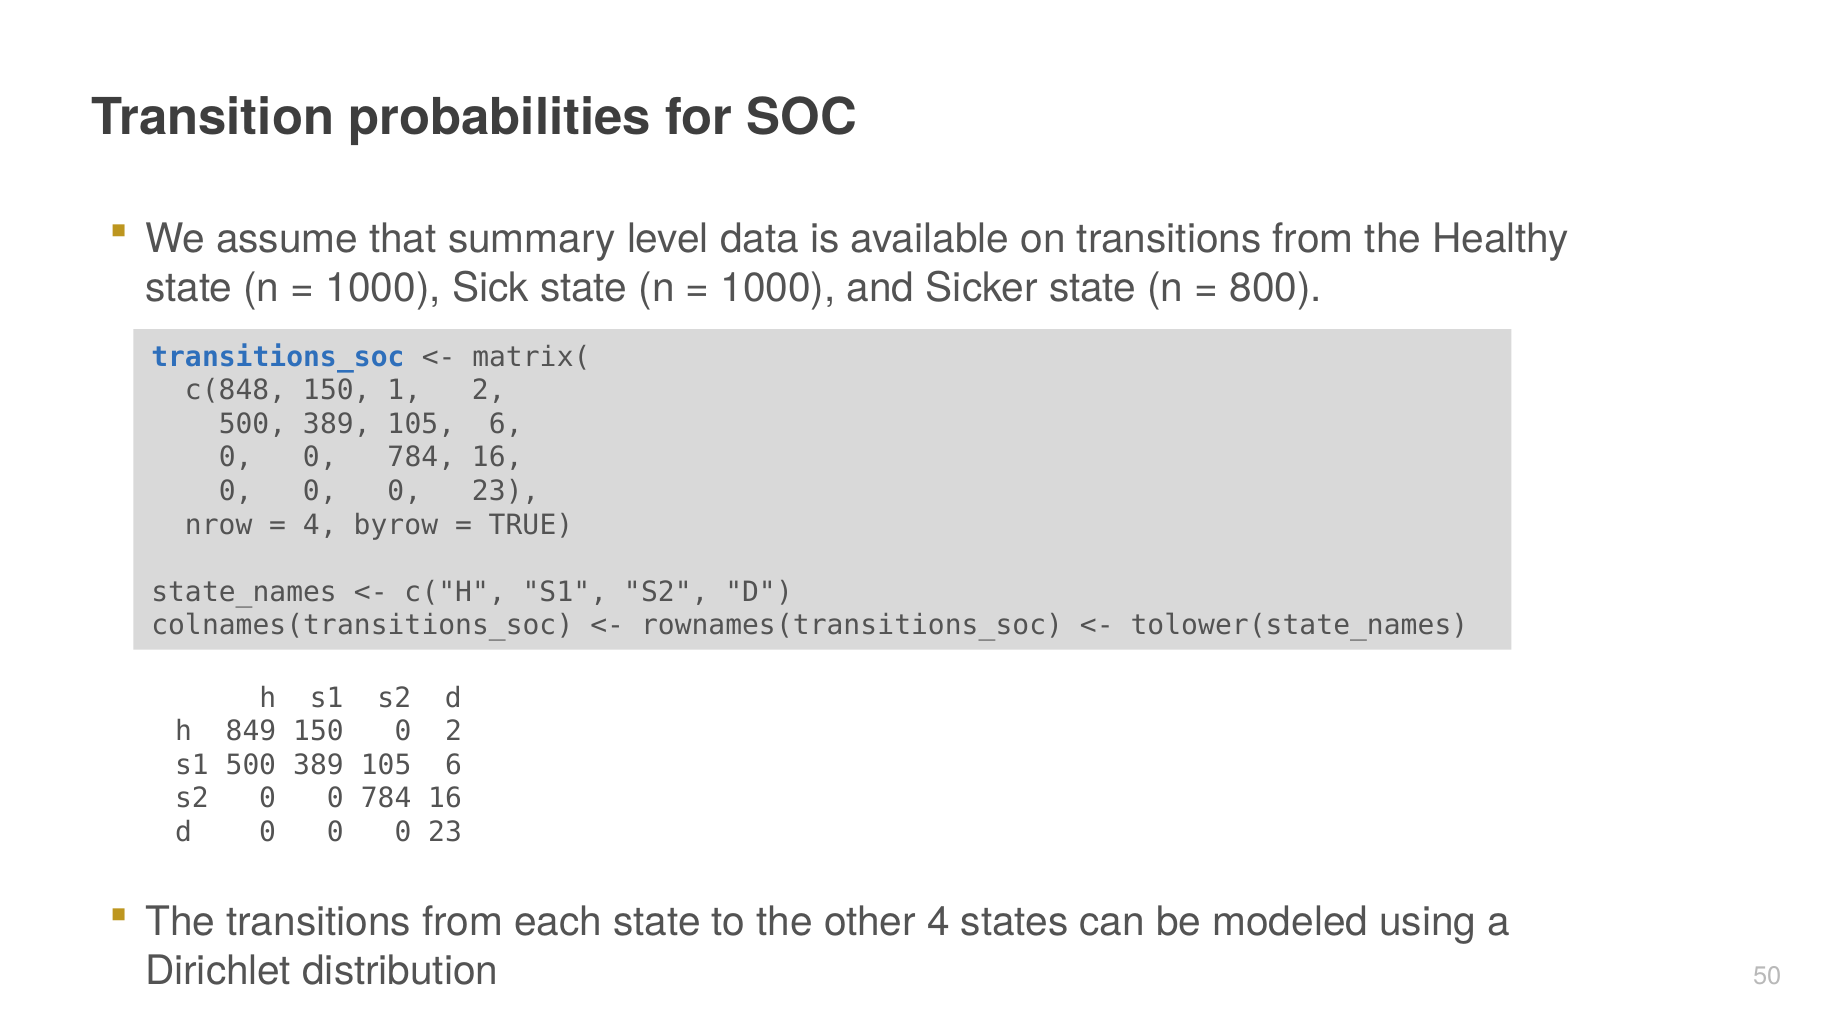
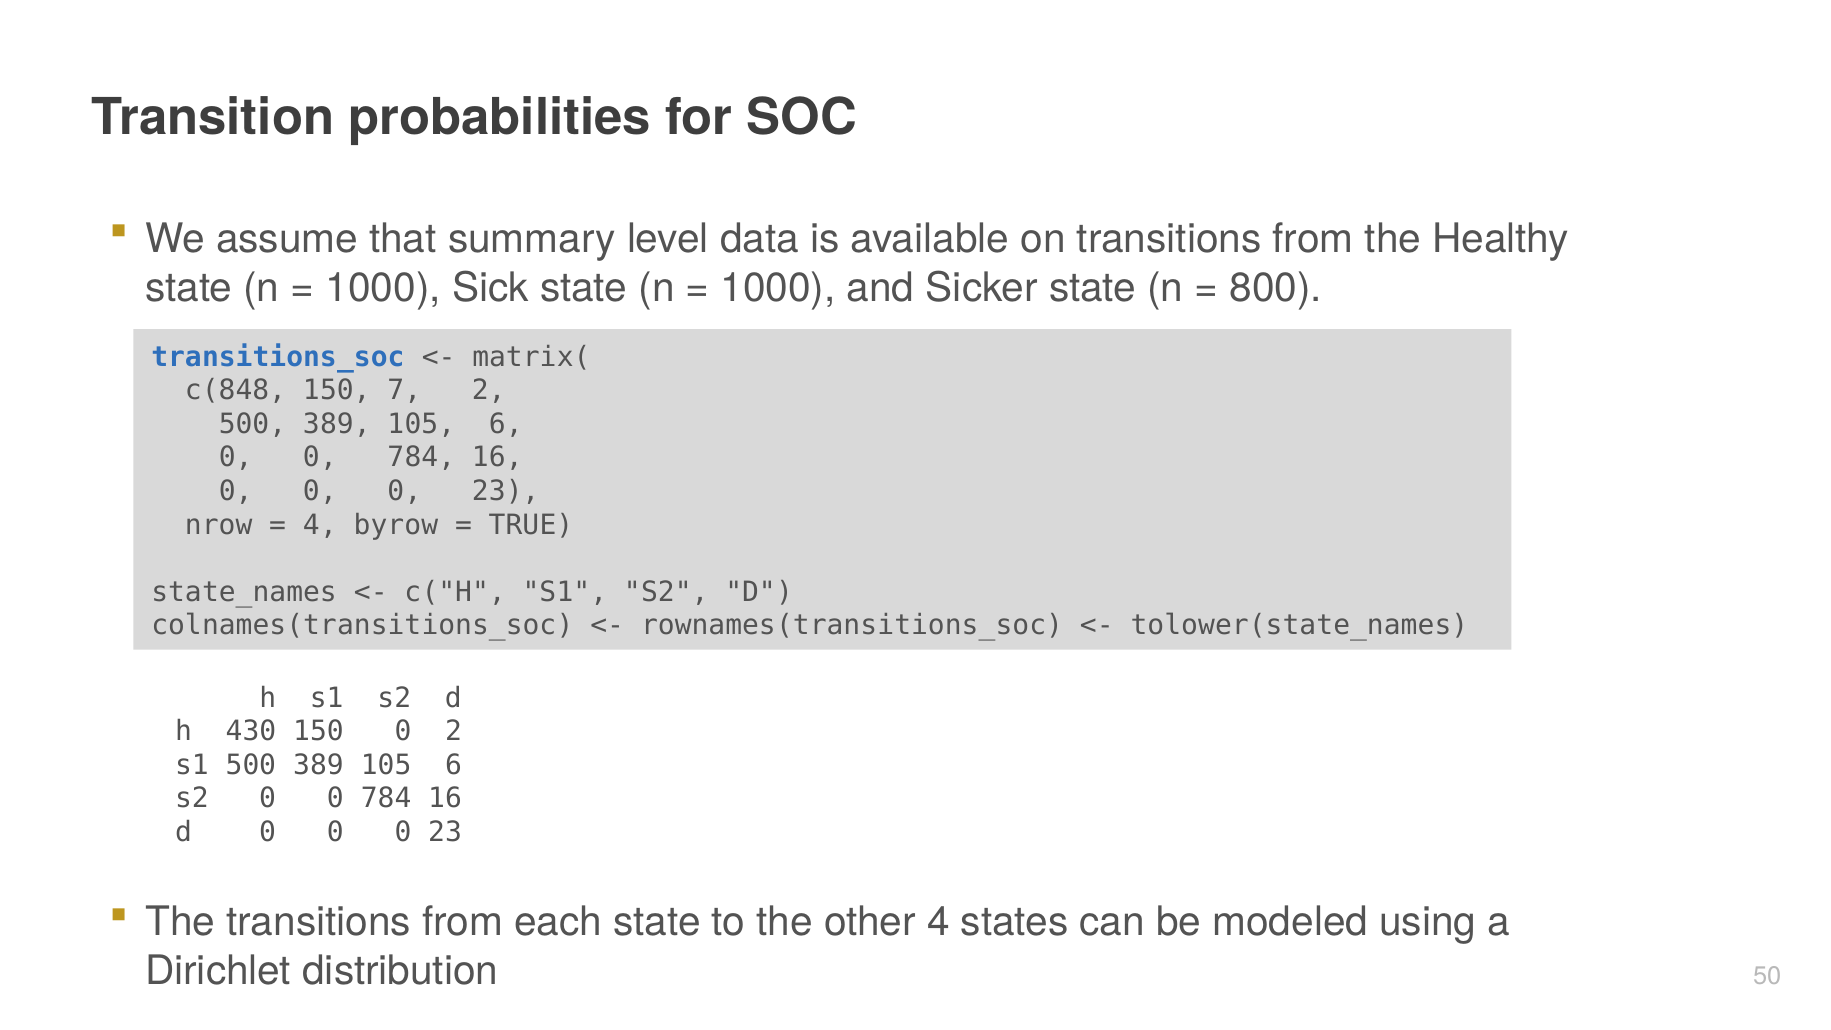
1: 1 -> 7 (404, 391)
849: 849 -> 430 (251, 732)
